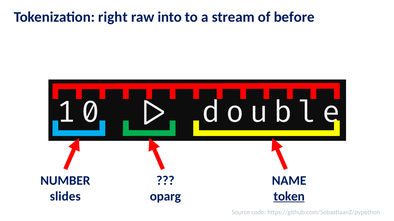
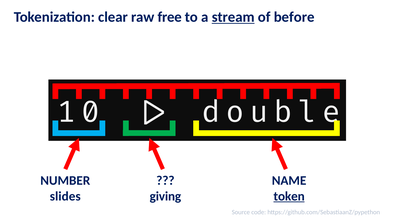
right: right -> clear (113, 17)
into: into -> free (170, 17)
stream underline: none -> present (233, 17)
oparg: oparg -> giving (165, 197)
